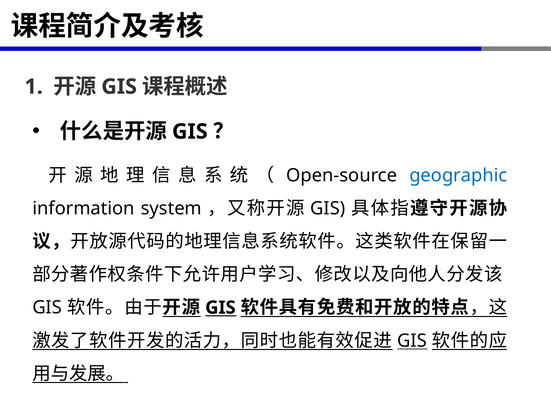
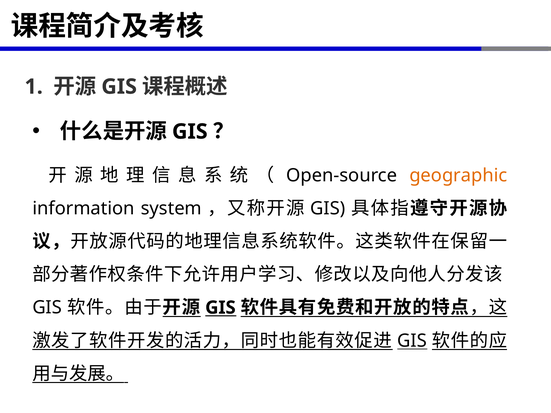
geographic colour: blue -> orange (458, 176)
